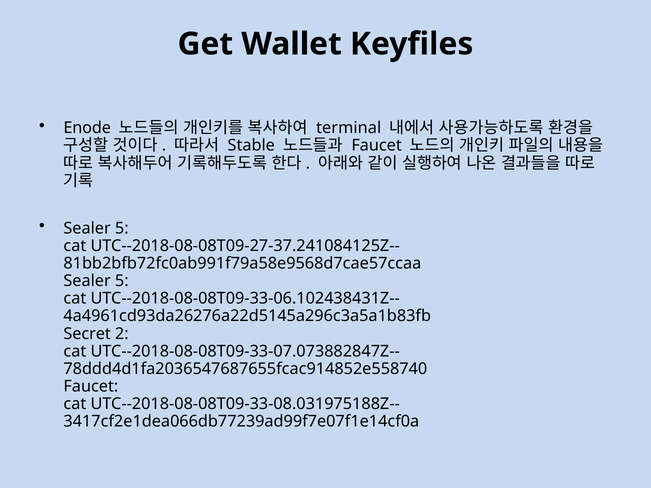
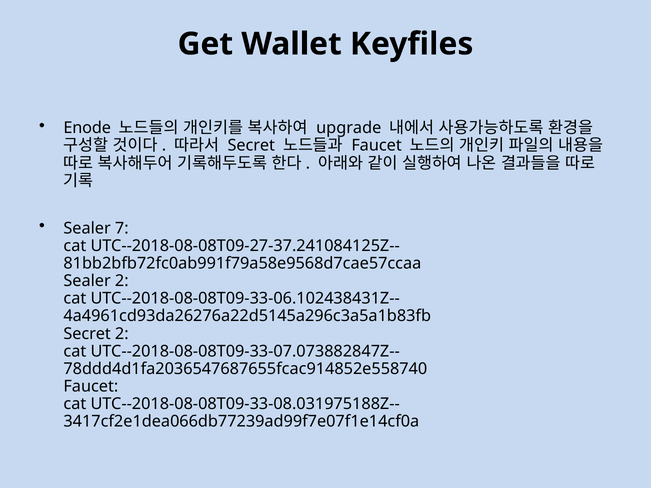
terminal: terminal -> upgrade (349, 128)
Stable: Stable -> Secret (251, 146)
5: 5 -> 7 (122, 228)
5: 5 -> 2 (122, 281)
